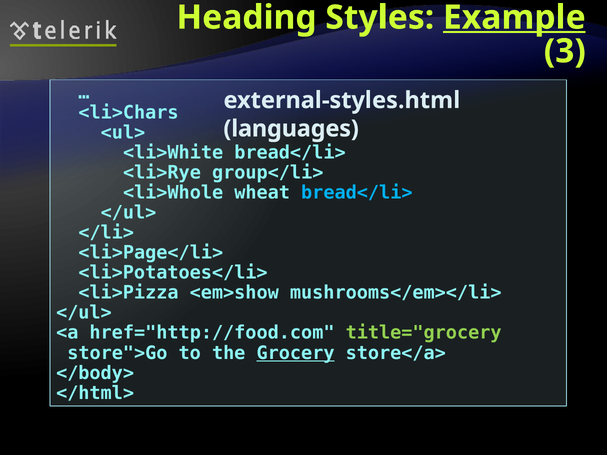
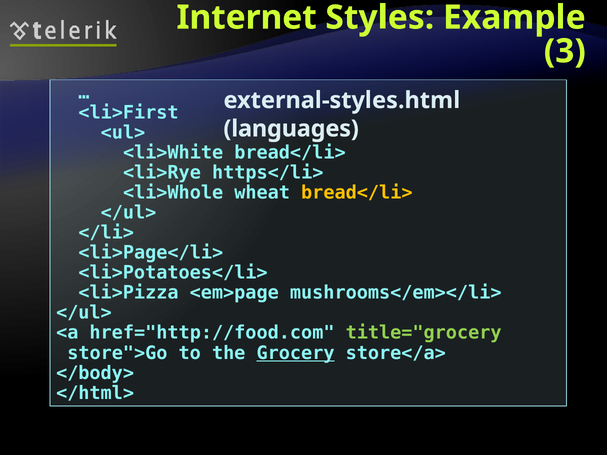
Heading: Heading -> Internet (247, 18)
Example underline: present -> none (514, 18)
<li>Chars: <li>Chars -> <li>First (129, 113)
group</li>: group</li> -> https</li> (268, 173)
bread</li> colour: light blue -> yellow (357, 193)
<em>show: <em>show -> <em>page (234, 293)
